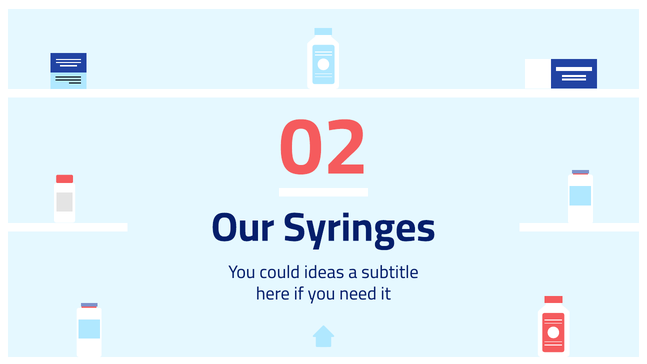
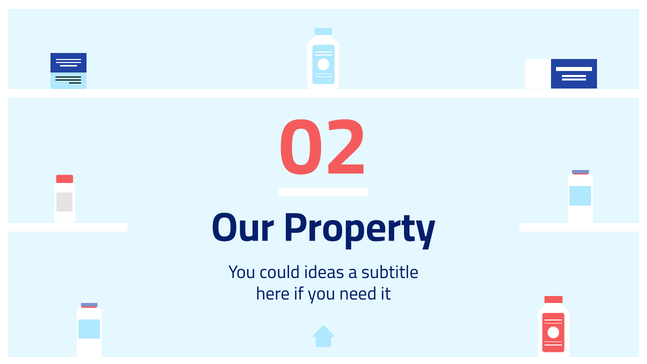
Syringes: Syringes -> Property (360, 227)
